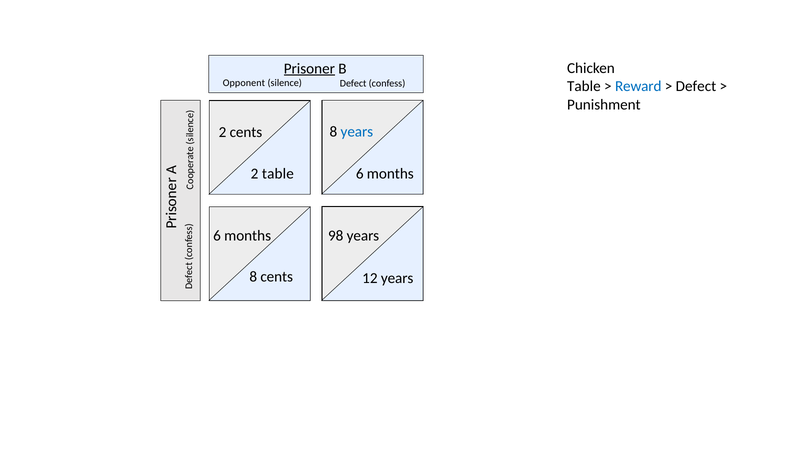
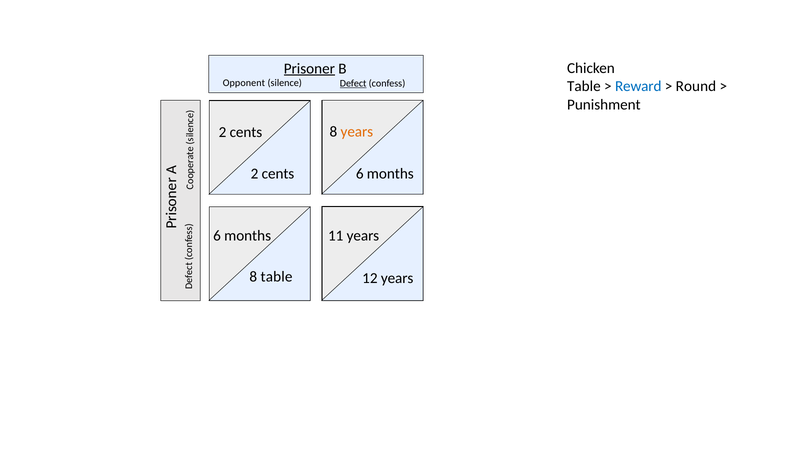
Defect underline: none -> present (353, 83)
Defect: Defect -> Round (696, 86)
years colour: blue -> orange (357, 131)
table: table -> cents (278, 173)
98: 98 -> 11 (336, 236)
8 cents: cents -> table (277, 277)
